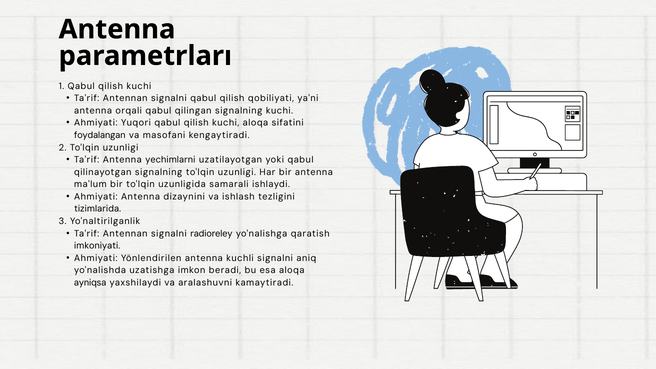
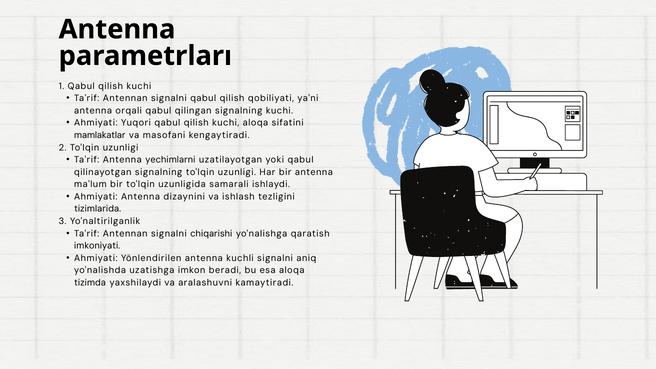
foydalangan: foydalangan -> mamlakatlar (100, 135)
radioreley: radioreley -> chiqarishi (211, 234)
ayniqsa: ayniqsa -> tizimda (90, 283)
